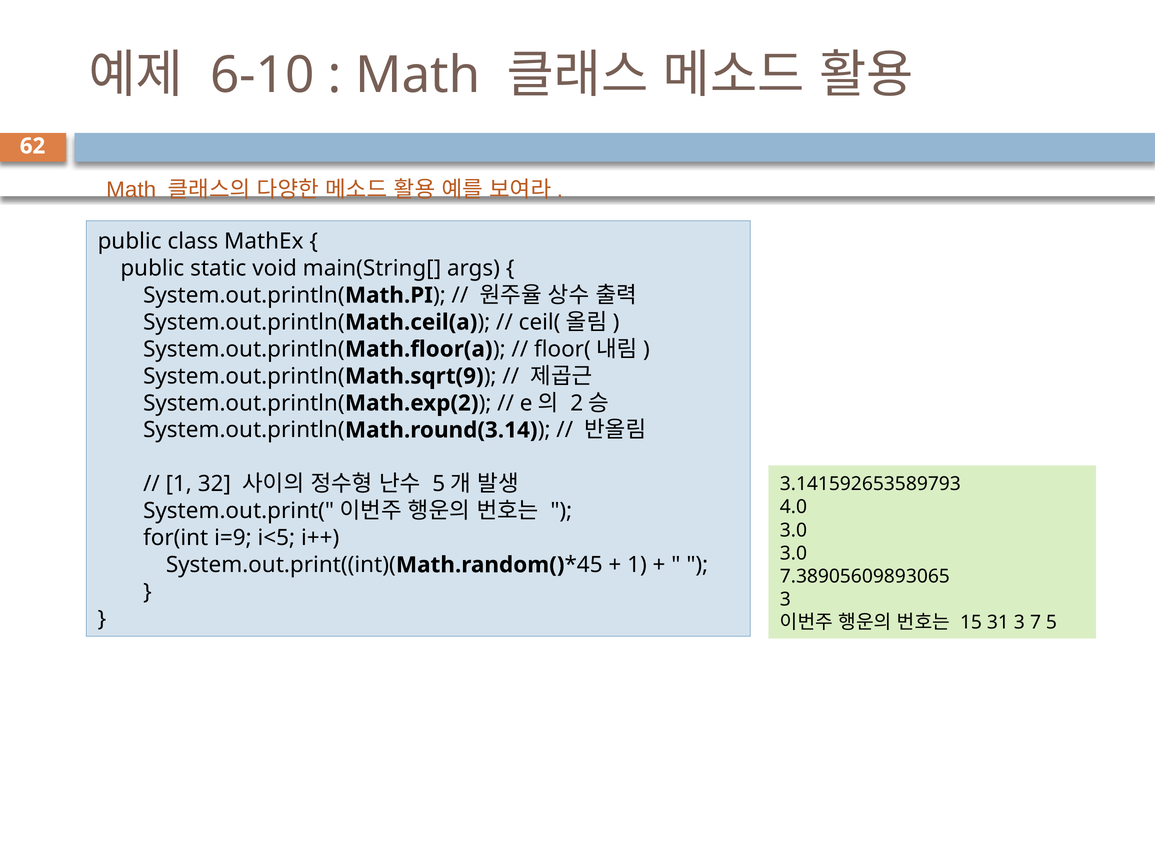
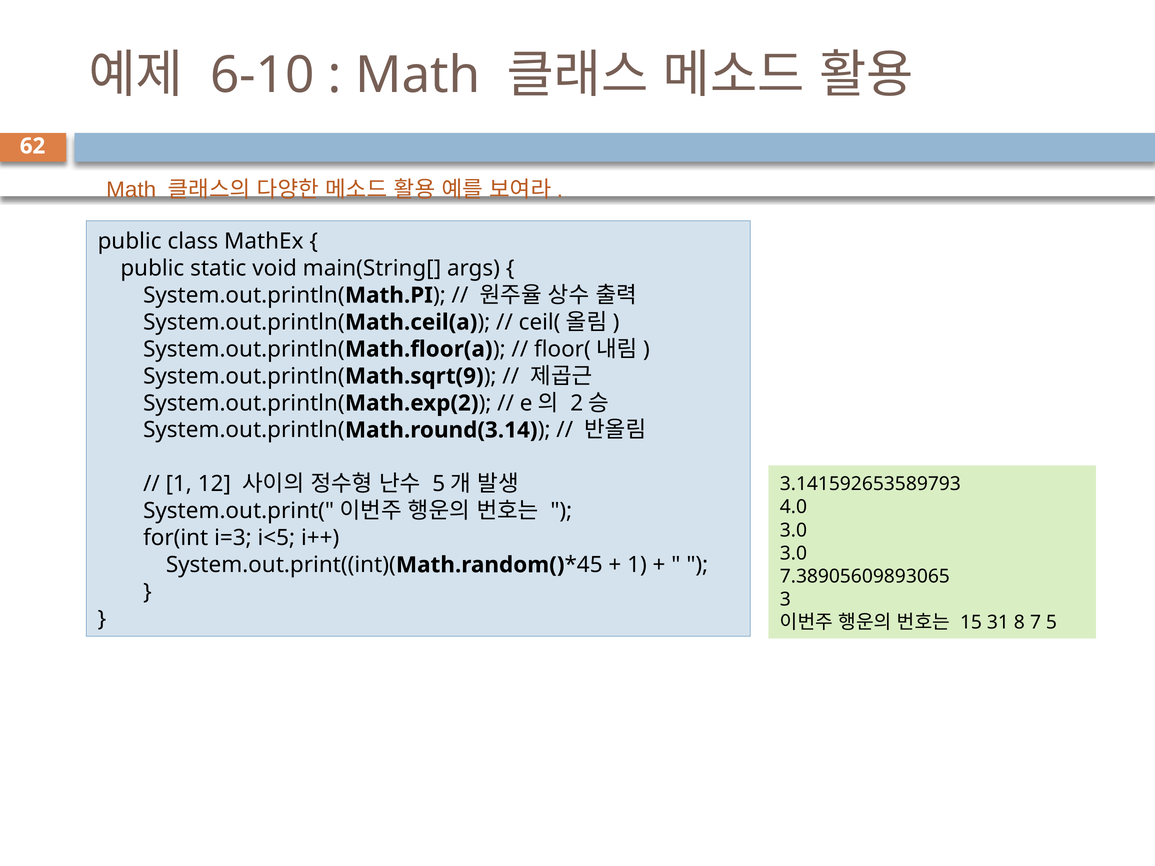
32: 32 -> 12 (214, 484)
i=9: i=9 -> i=3 (233, 538)
31 3: 3 -> 8 (1019, 623)
